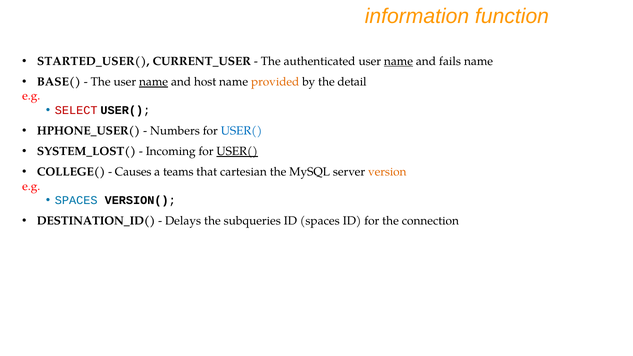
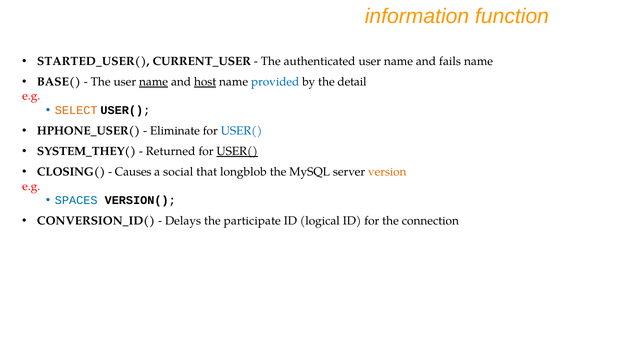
name underline: present -> none (398, 61)
host underline: none -> present (205, 82)
provided colour: orange -> blue (275, 82)
SELECT colour: red -> orange (76, 110)
Numbers: Numbers -> Eliminate (175, 131)
SYSTEM_LOST(: SYSTEM_LOST( -> SYSTEM_THEY( (87, 151)
Incoming: Incoming -> Returned (171, 151)
COLLEGE(: COLLEGE( -> CLOSING( (71, 172)
teams: teams -> social (178, 172)
cartesian: cartesian -> longblob (243, 172)
DESTINATION_ID(: DESTINATION_ID( -> CONVERSION_ID( (96, 221)
subqueries: subqueries -> participate (252, 221)
ID spaces: spaces -> logical (320, 221)
